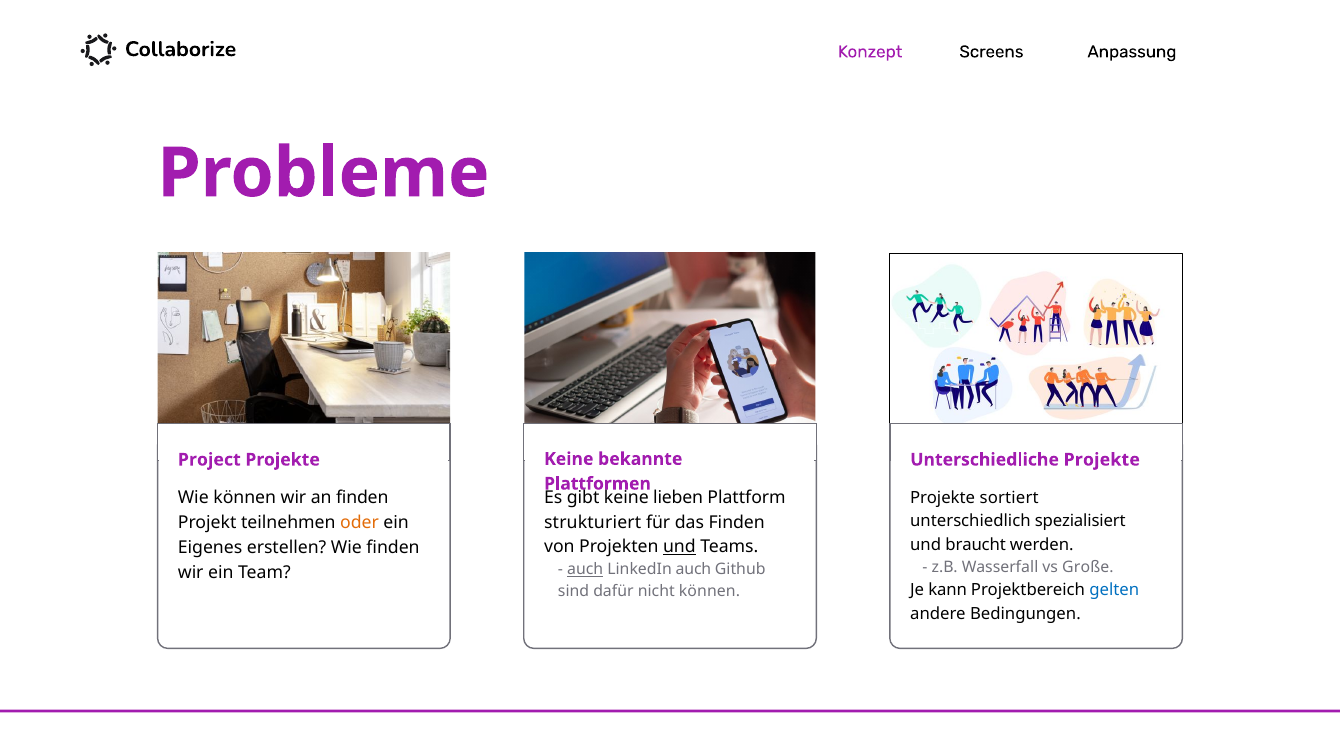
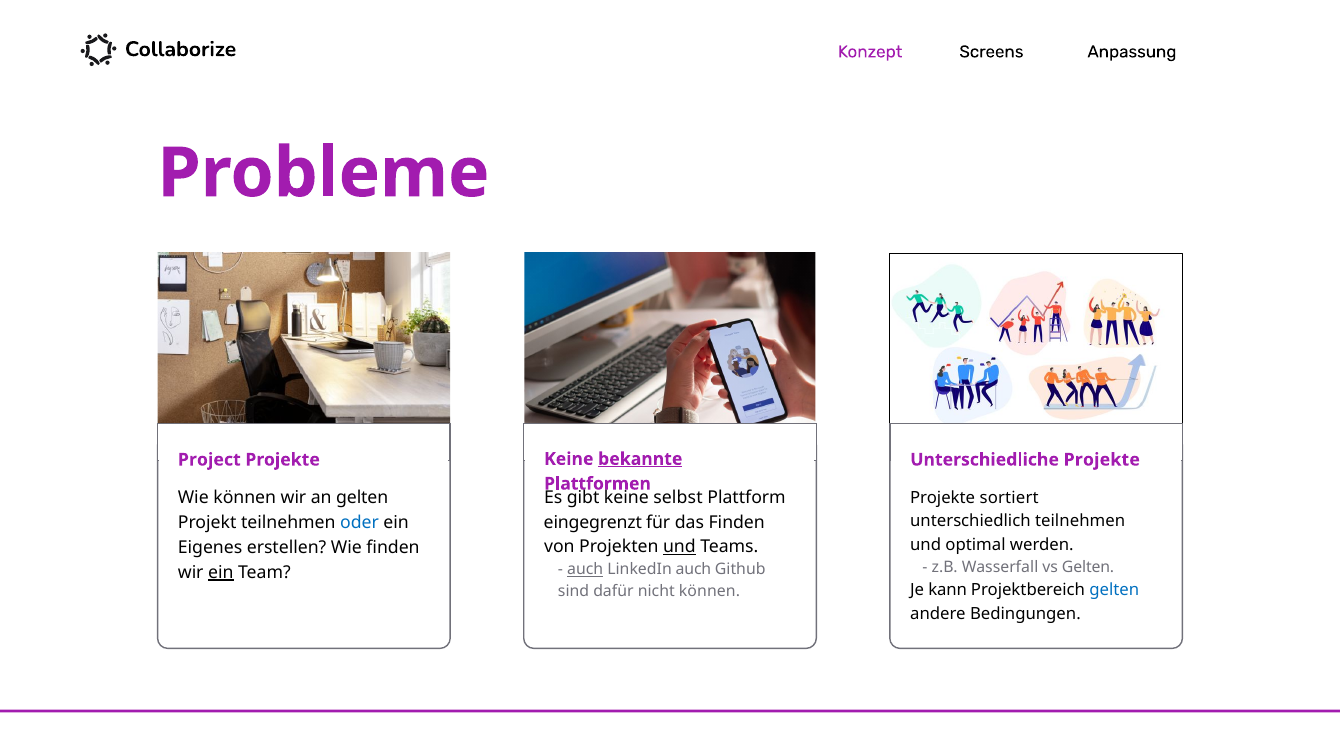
bekannte underline: none -> present (640, 459)
lieben: lieben -> selbst (678, 497)
an finden: finden -> gelten (362, 498)
unterschiedlich spezialisiert: spezialisiert -> teilnehmen (1080, 521)
strukturiert: strukturiert -> eingegrenzt (593, 522)
oder colour: orange -> blue (359, 523)
braucht: braucht -> optimal (976, 545)
vs Große: Große -> Gelten (1088, 567)
ein underline: none -> present (221, 572)
